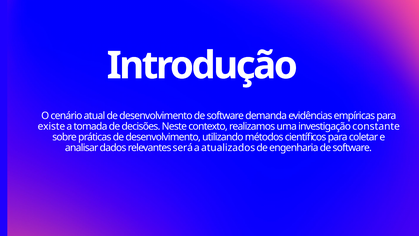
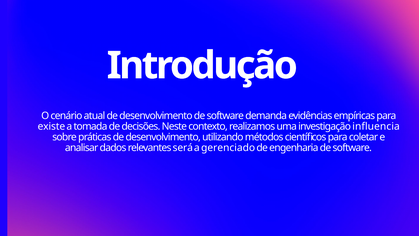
constante: constante -> influencia (376, 126)
atualizados: atualizados -> gerenciado (228, 148)
